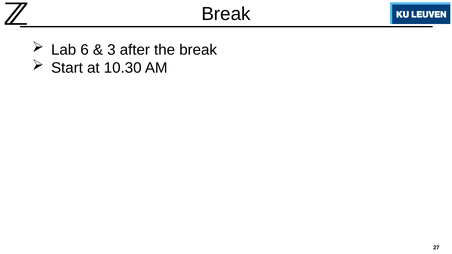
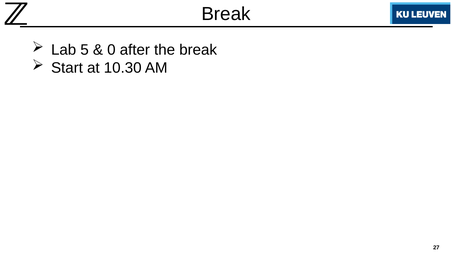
6: 6 -> 5 (85, 50)
3: 3 -> 0 (111, 50)
